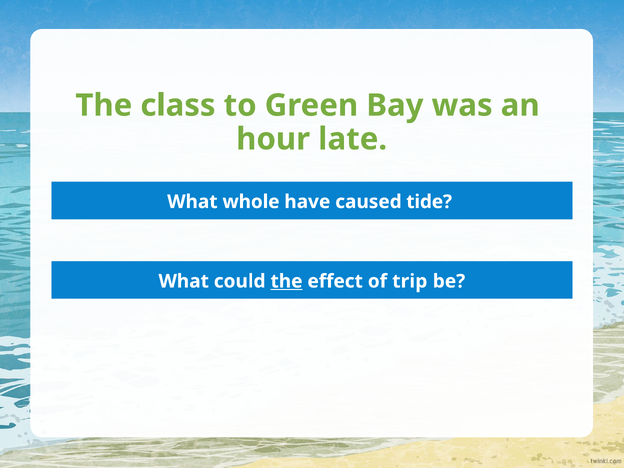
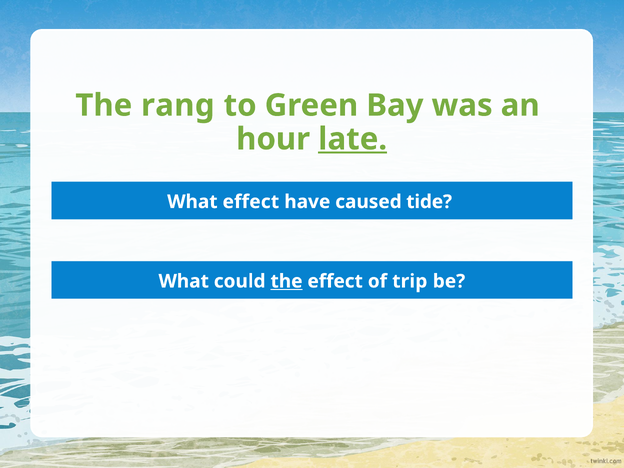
class: class -> rang (178, 105)
late underline: none -> present (353, 139)
What whole: whole -> effect (251, 202)
